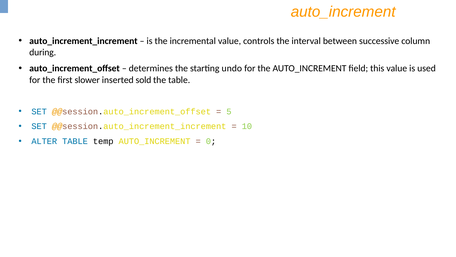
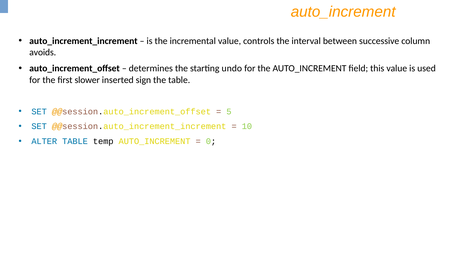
during: during -> avoids (43, 52)
sold: sold -> sign (143, 80)
